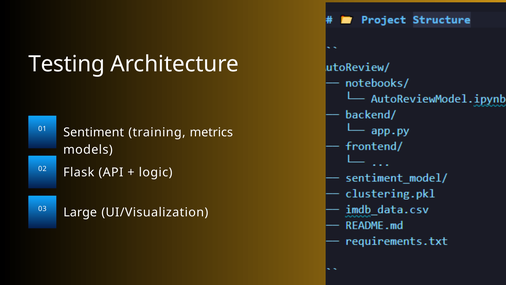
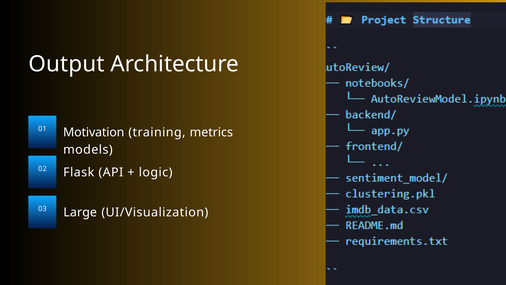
Testing: Testing -> Output (66, 64)
Sentiment: Sentiment -> Motivation (94, 132)
